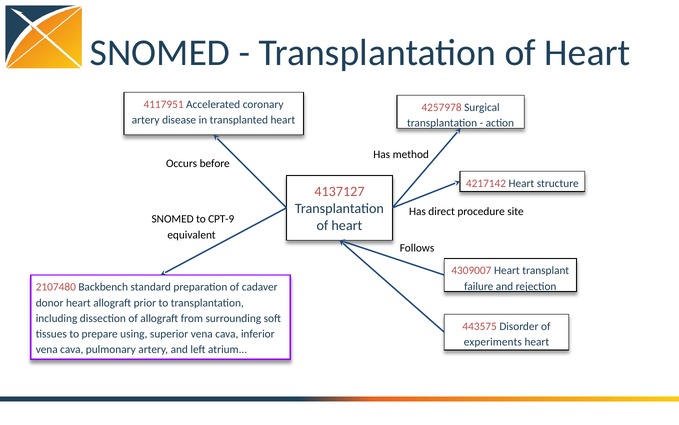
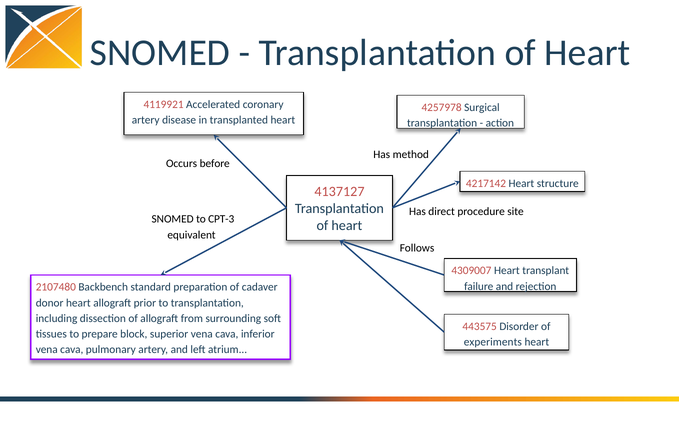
4117951: 4117951 -> 4119921 (164, 104)
CPT-9: CPT-9 -> CPT-3 (221, 219)
using: using -> block (134, 334)
